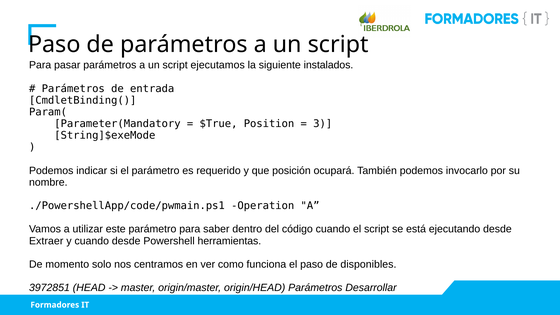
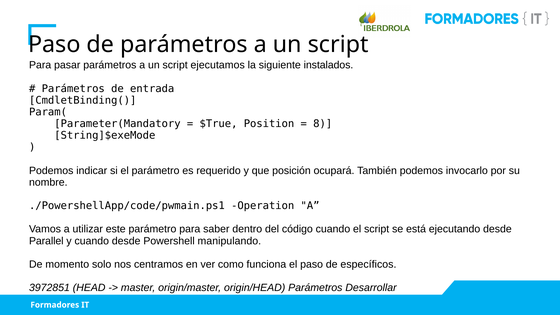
3: 3 -> 8 (323, 124)
Extraer: Extraer -> Parallel (46, 241)
herramientas: herramientas -> manipulando (229, 241)
disponibles: disponibles -> específicos (368, 264)
